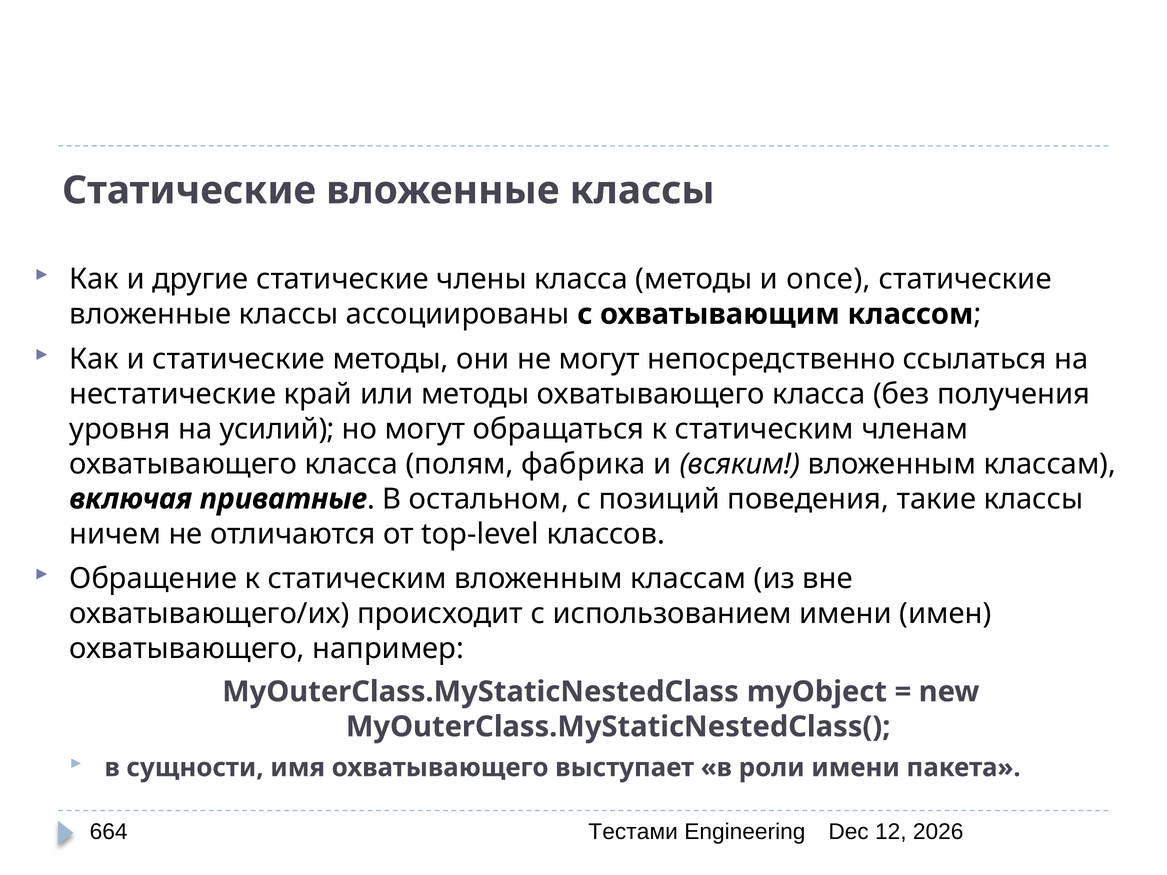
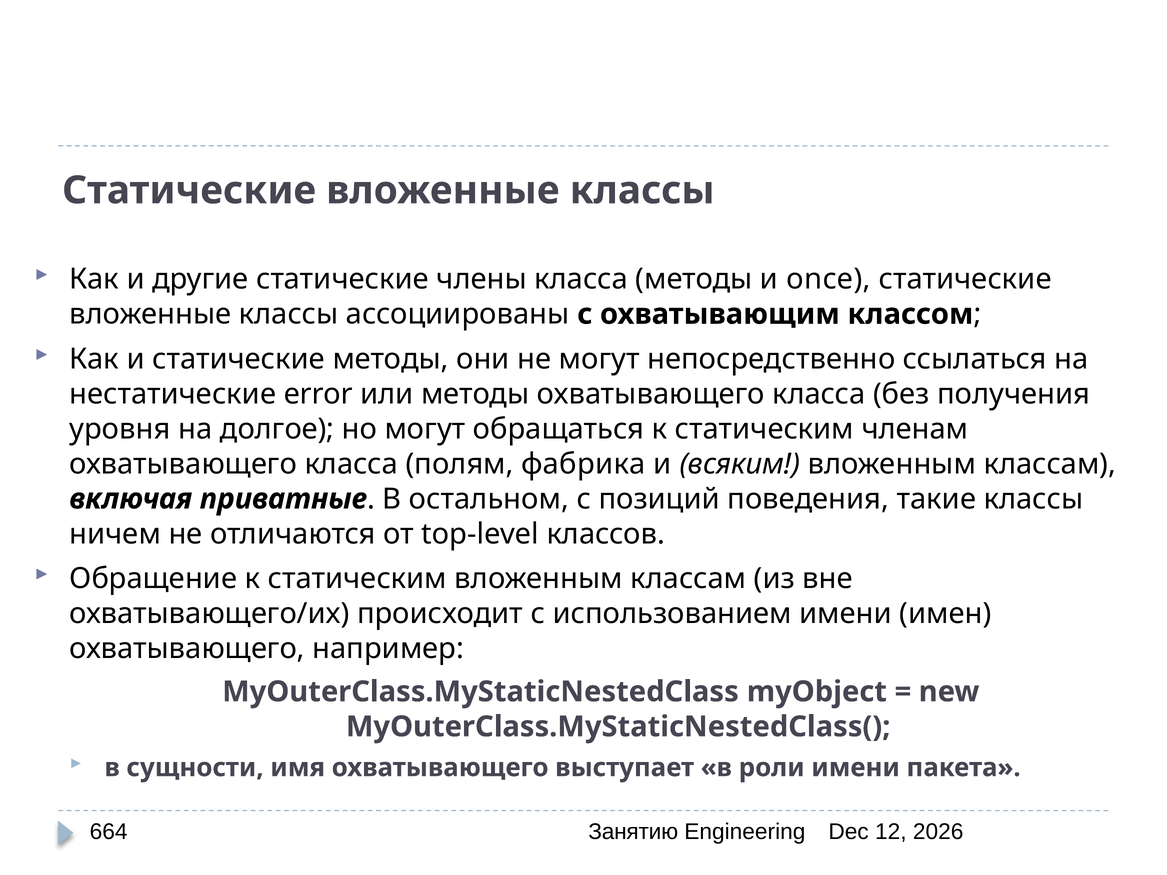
край: край -> error (318, 394)
усилий: усилий -> долгое (277, 429)
Тестами: Тестами -> Занятию (633, 832)
